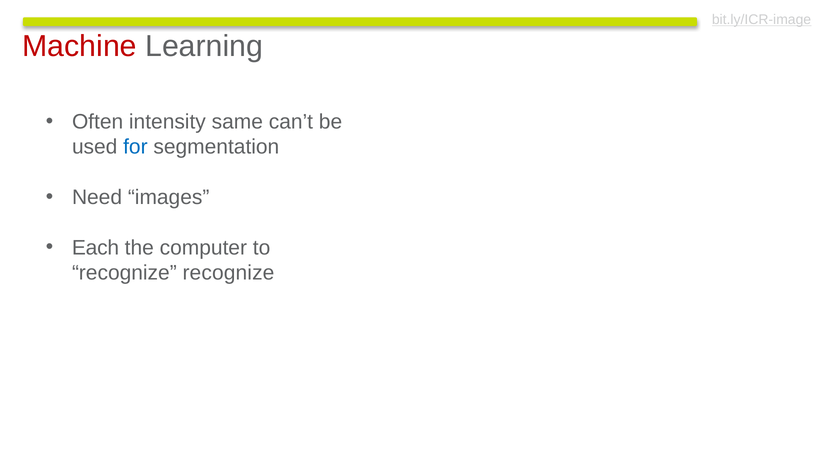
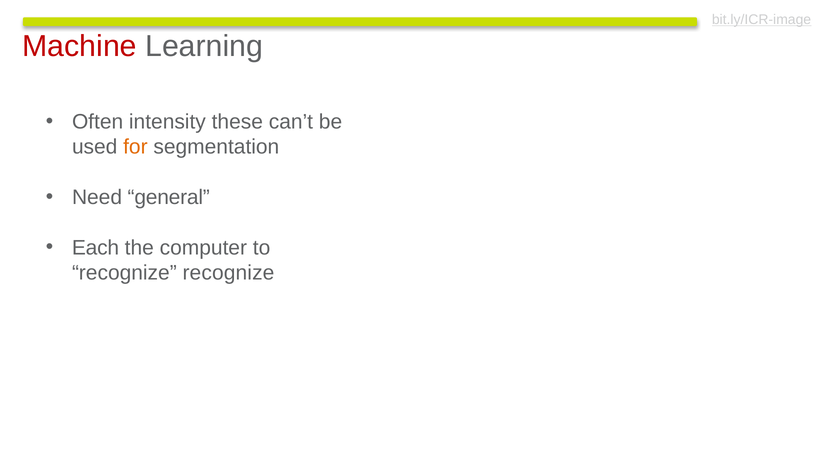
same: same -> these (237, 122)
for colour: blue -> orange (135, 147)
images: images -> general (169, 197)
